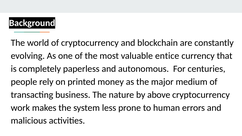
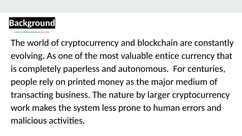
above: above -> larger (159, 95)
